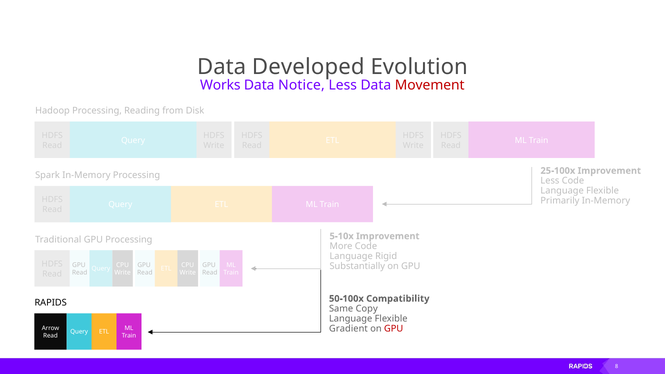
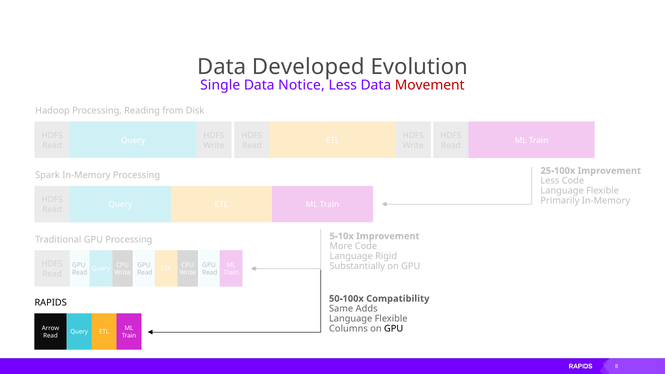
Works: Works -> Single (220, 85)
Copy: Copy -> Adds (367, 309)
Gradient: Gradient -> Columns (348, 329)
GPU colour: red -> black (394, 329)
